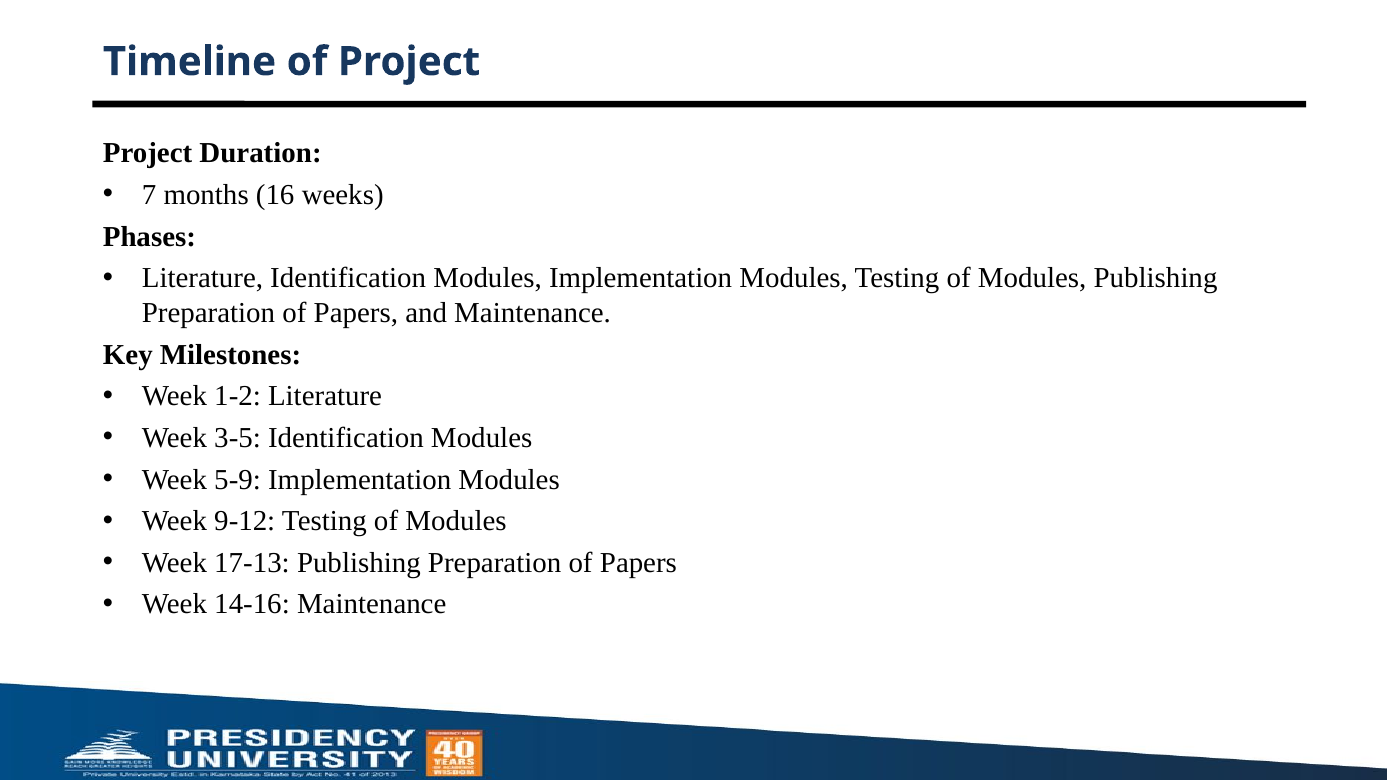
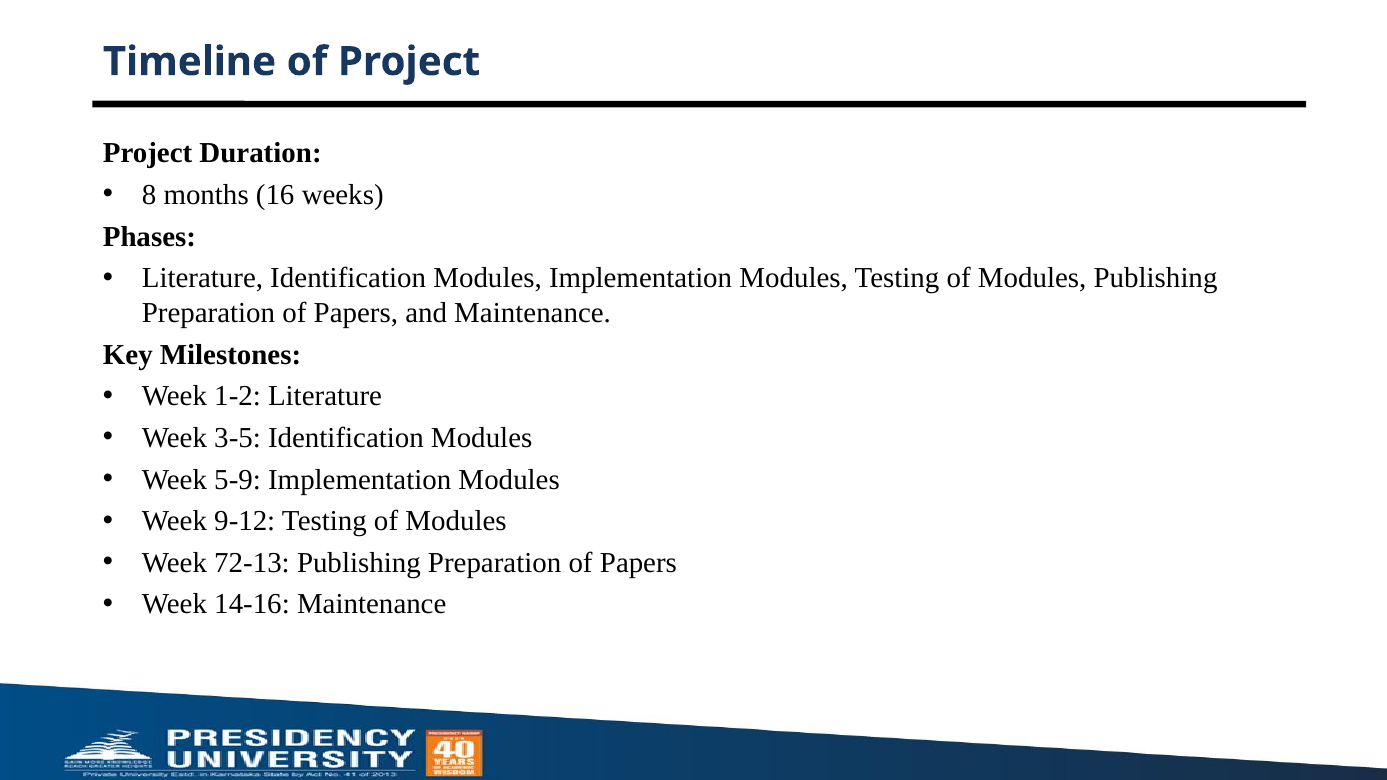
7: 7 -> 8 (149, 195)
17-13: 17-13 -> 72-13 (252, 563)
